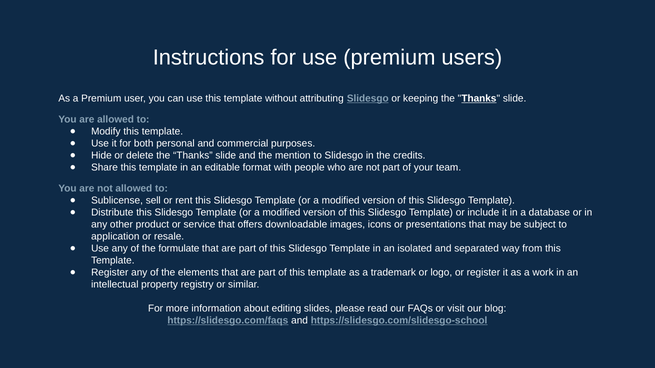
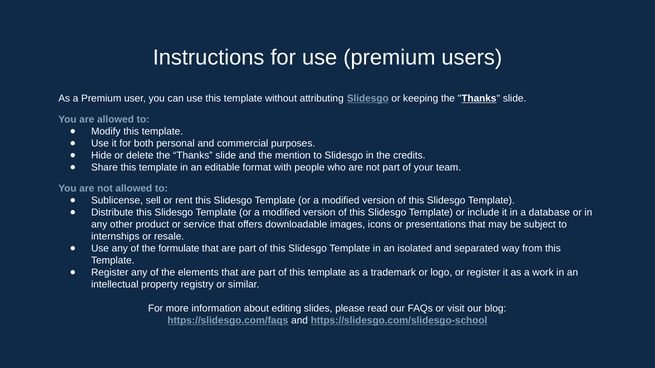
application: application -> internships (115, 237)
